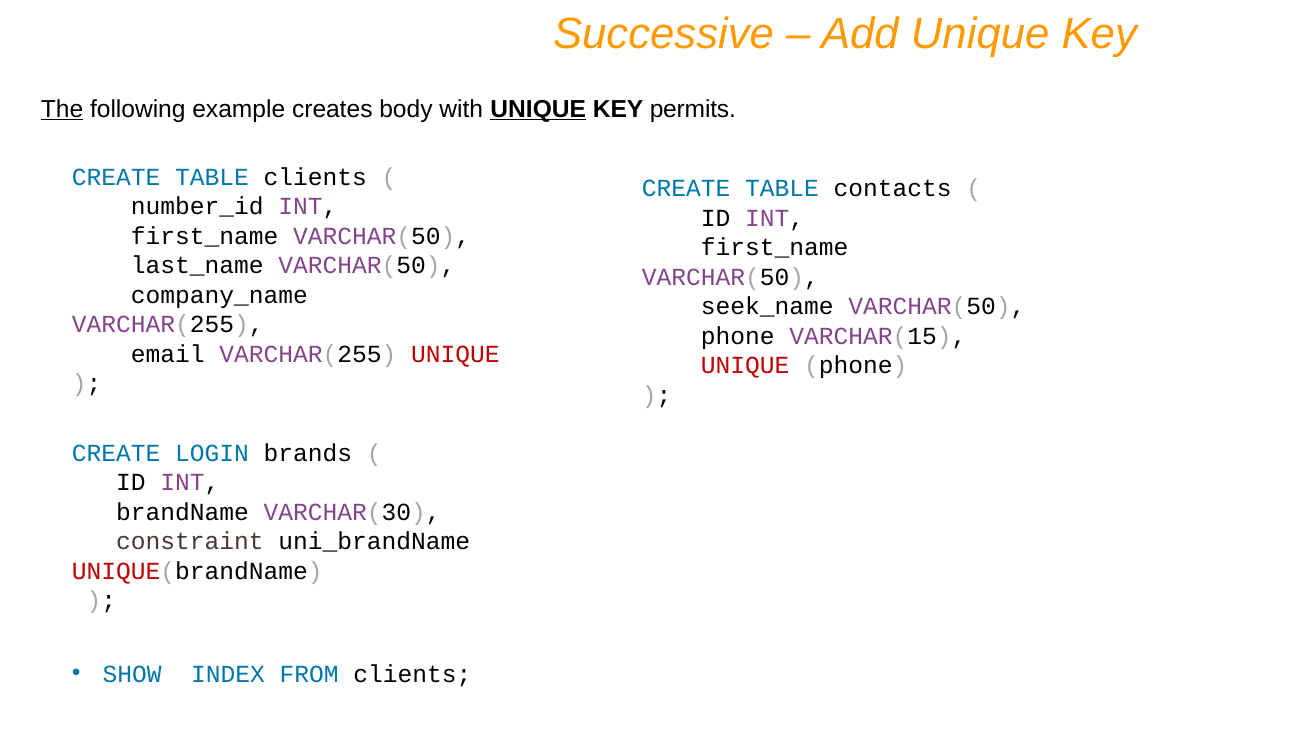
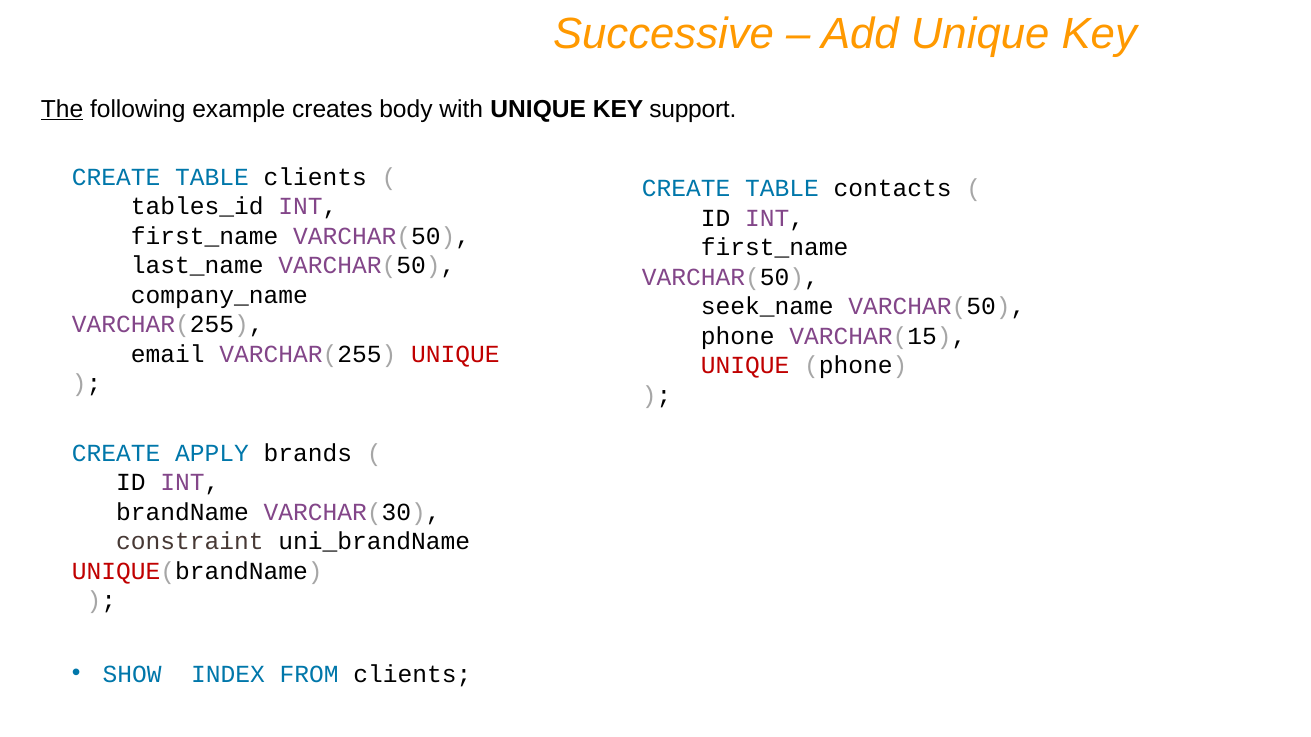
UNIQUE underline: present -> none (538, 109)
permits: permits -> support (693, 109)
number_id: number_id -> tables_id (197, 207)
LOGIN: LOGIN -> APPLY (212, 454)
